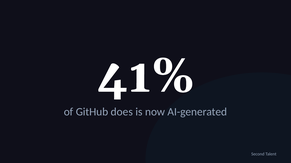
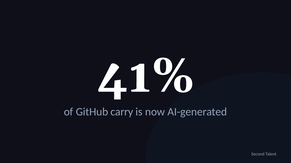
does: does -> carry (122, 112)
